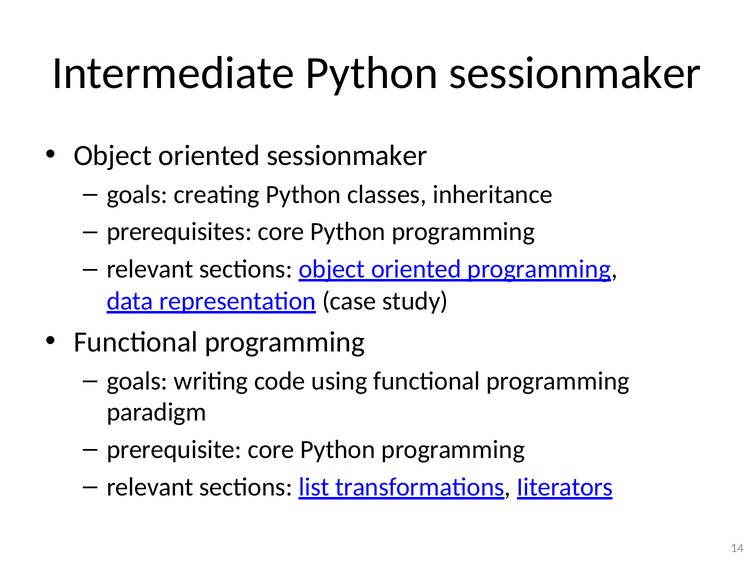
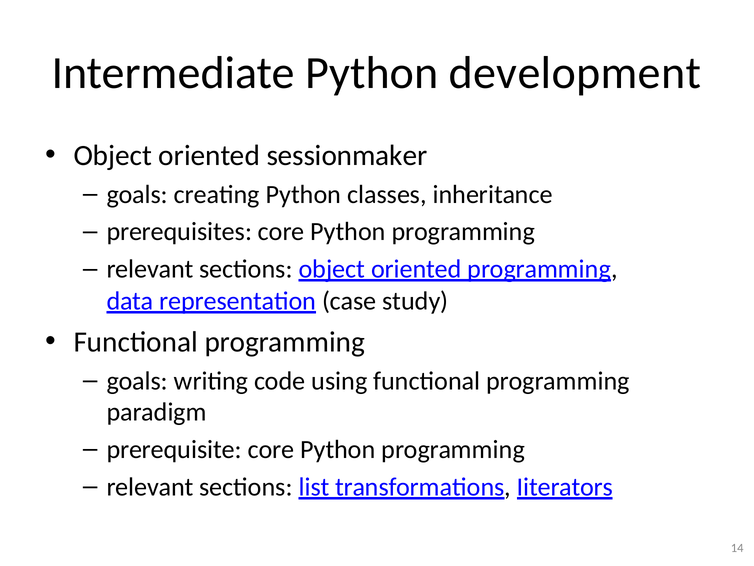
Python sessionmaker: sessionmaker -> development (575, 73)
